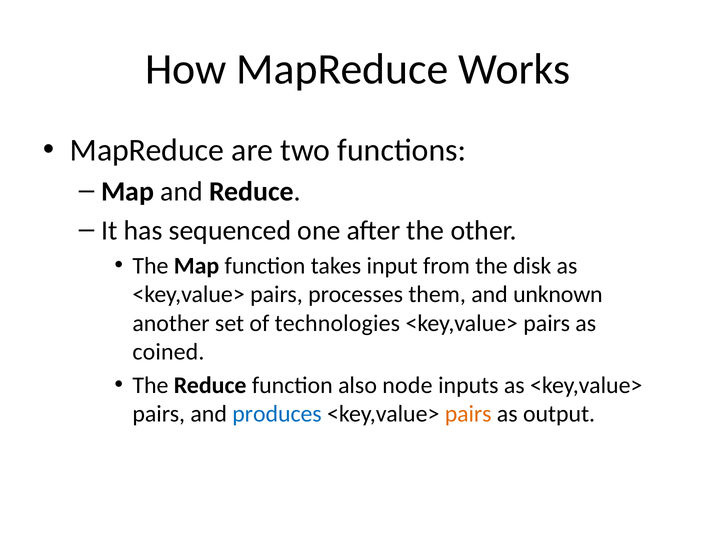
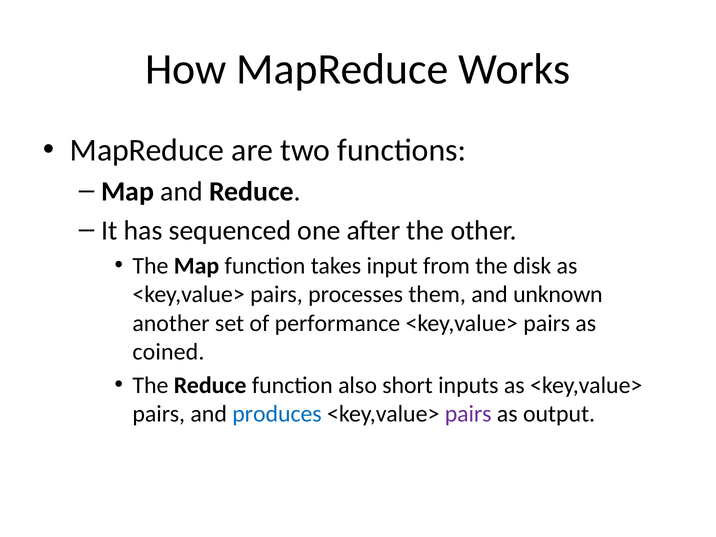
technologies: technologies -> performance (337, 323)
node: node -> short (408, 385)
pairs colour: orange -> purple (468, 414)
